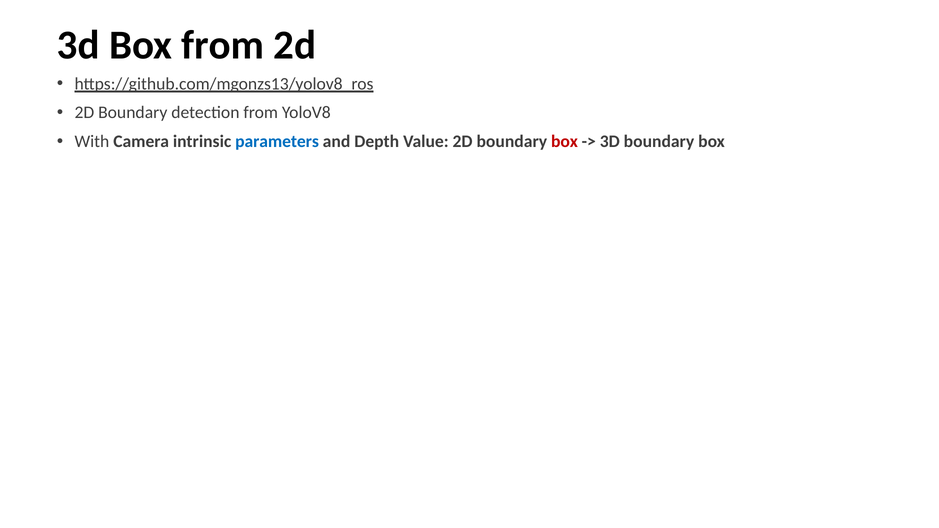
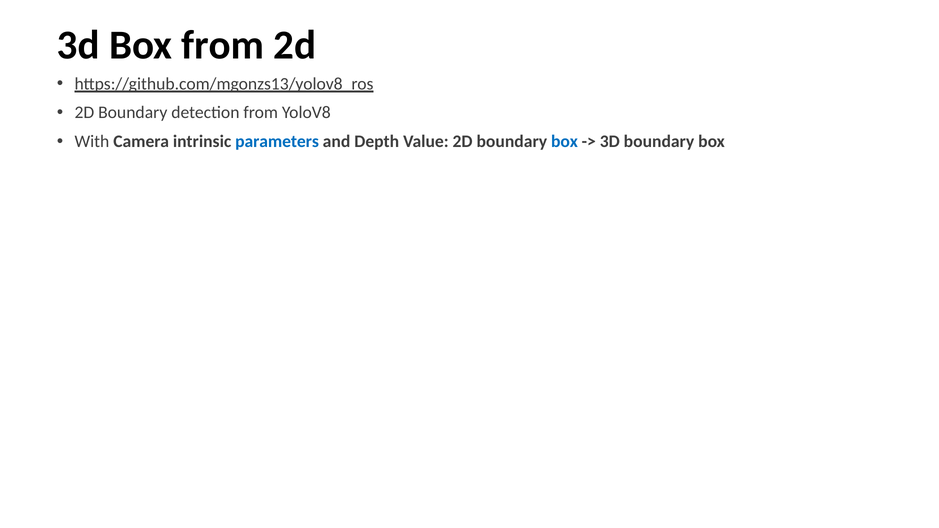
box colour: red -> blue (564, 141)
